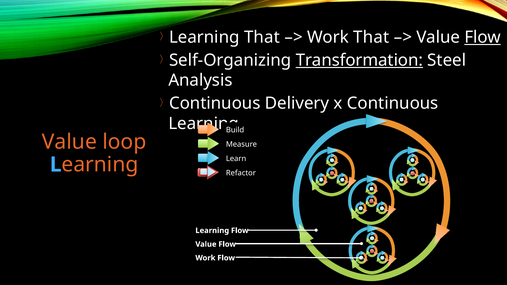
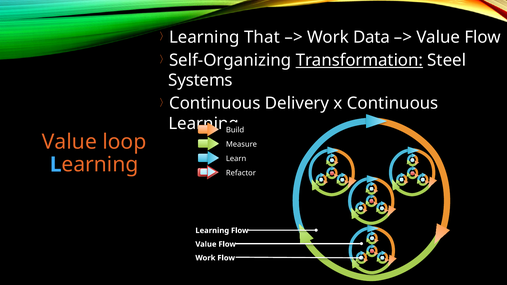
Work That: That -> Data (371, 37)
Flow underline: present -> none (483, 37)
Analysis: Analysis -> Systems (201, 80)
